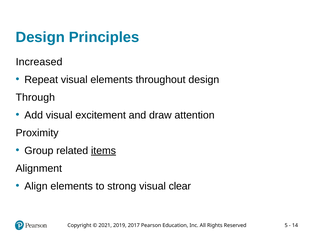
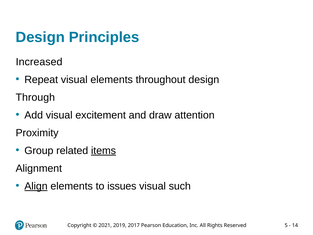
Align underline: none -> present (36, 186)
strong: strong -> issues (122, 186)
clear: clear -> such (180, 186)
